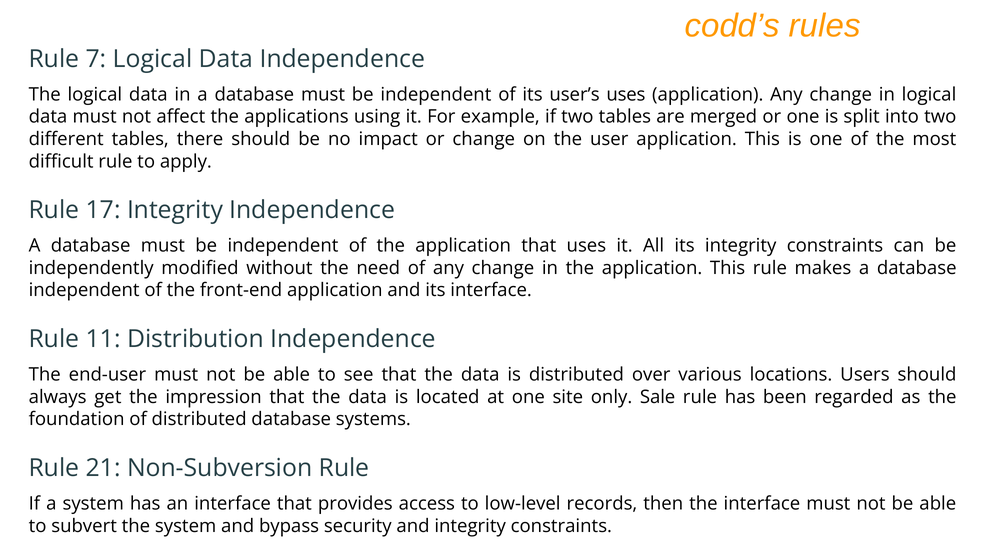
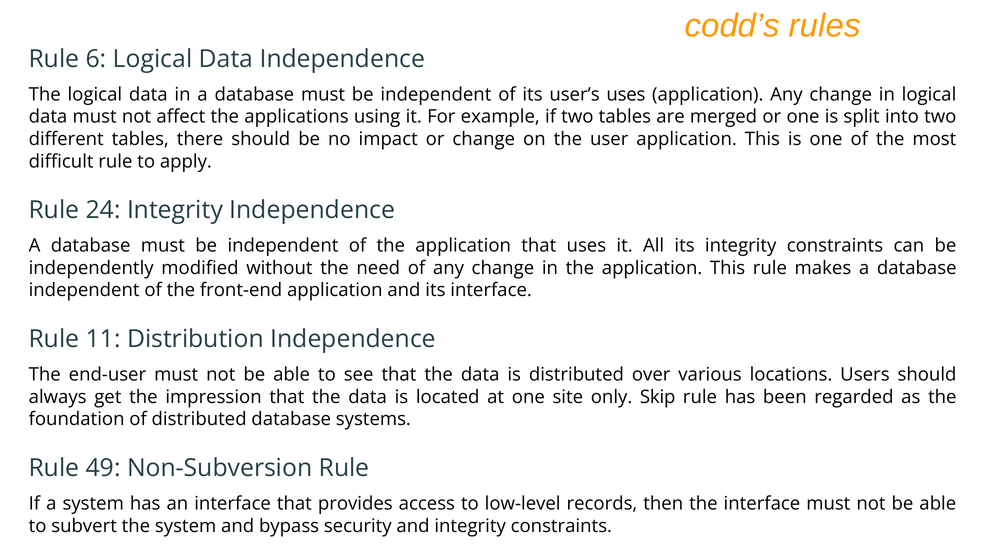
7: 7 -> 6 (96, 59)
17: 17 -> 24 (103, 210)
Sale: Sale -> Skip (658, 397)
21: 21 -> 49 (103, 468)
